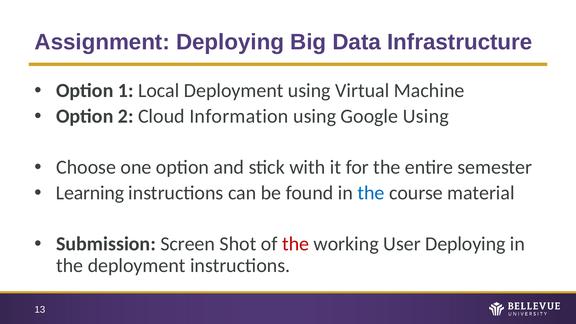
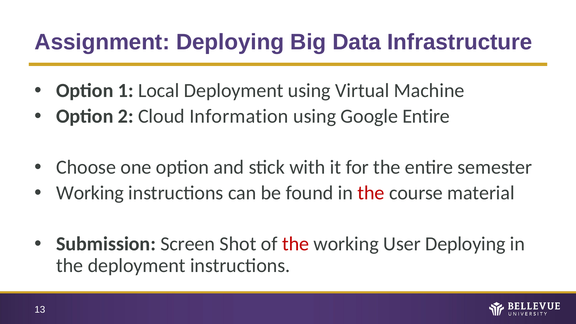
Google Using: Using -> Entire (426, 116)
Learning: Learning -> Working (90, 193)
the colour: blue -> red (371, 193)
